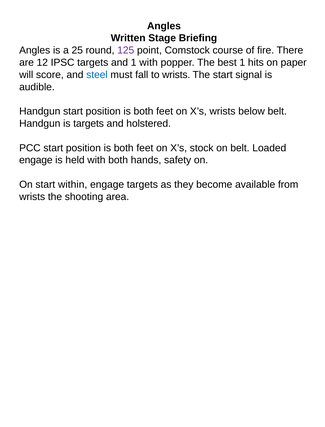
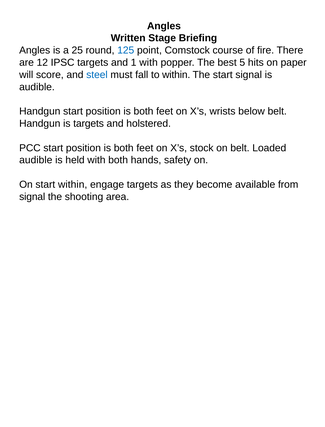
125 colour: purple -> blue (126, 50)
best 1: 1 -> 5 (242, 62)
to wrists: wrists -> within (176, 75)
engage: engage -> audible (36, 160)
wrists: wrists -> signal (32, 196)
